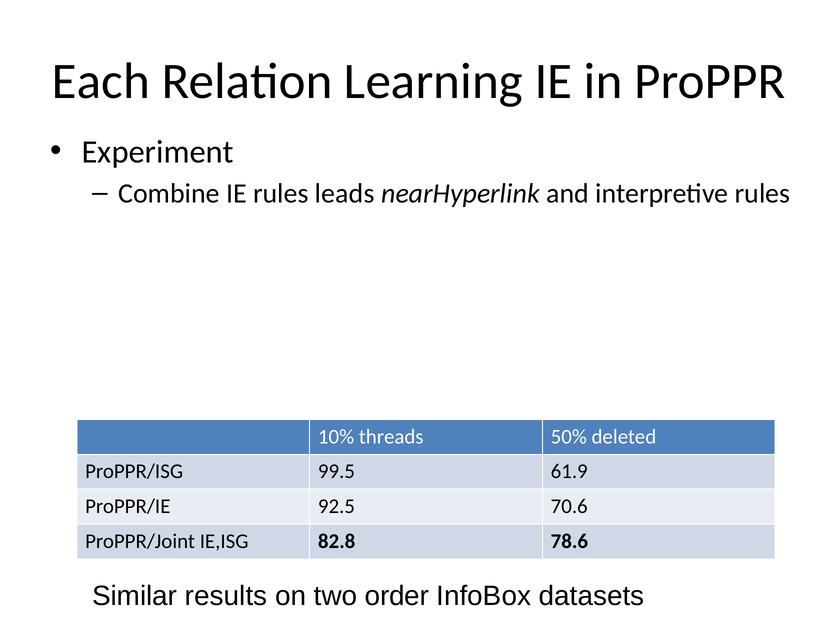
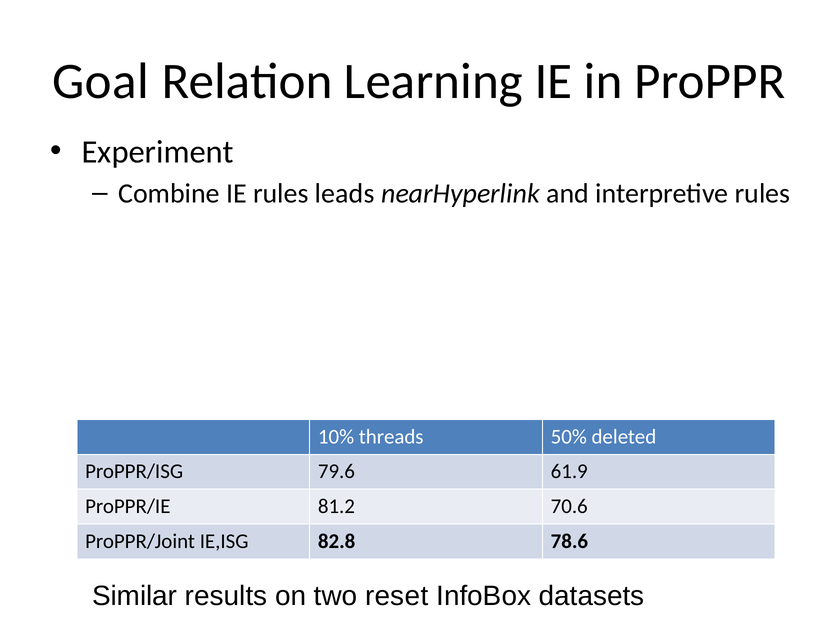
Each: Each -> Goal (101, 81)
99.5: 99.5 -> 79.6 (336, 471)
92.5: 92.5 -> 81.2 (336, 506)
order: order -> reset (397, 595)
